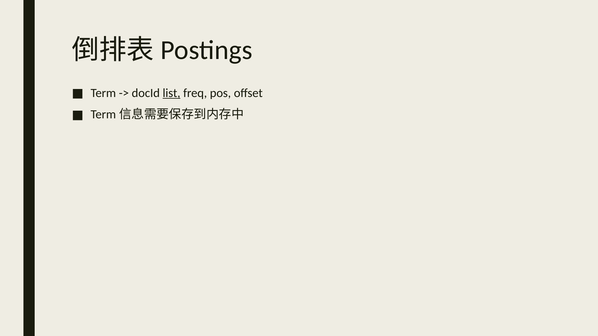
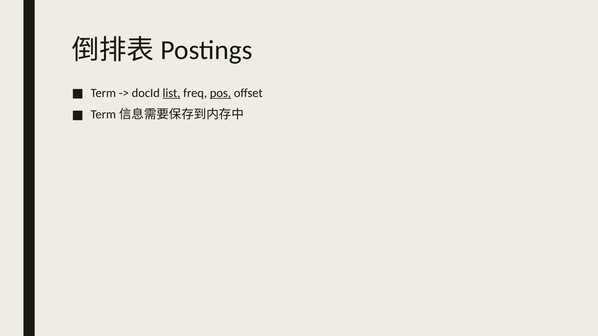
pos underline: none -> present (220, 93)
